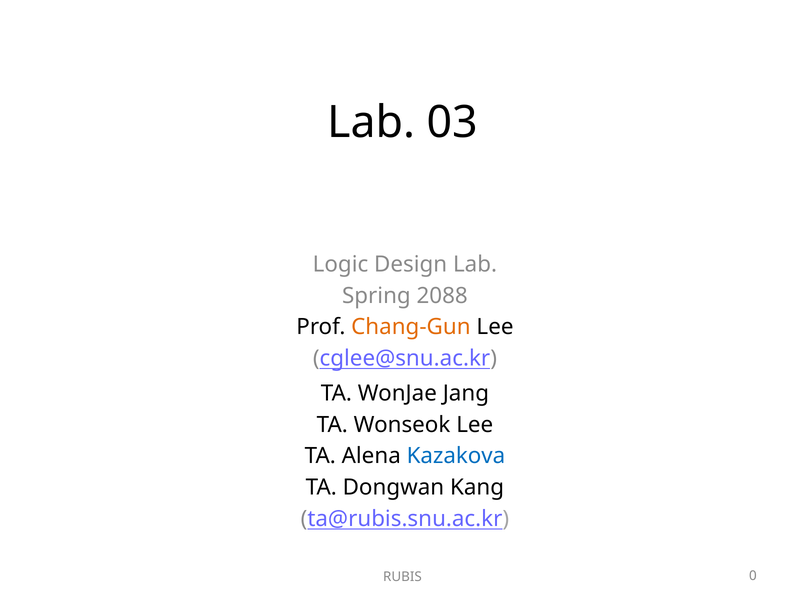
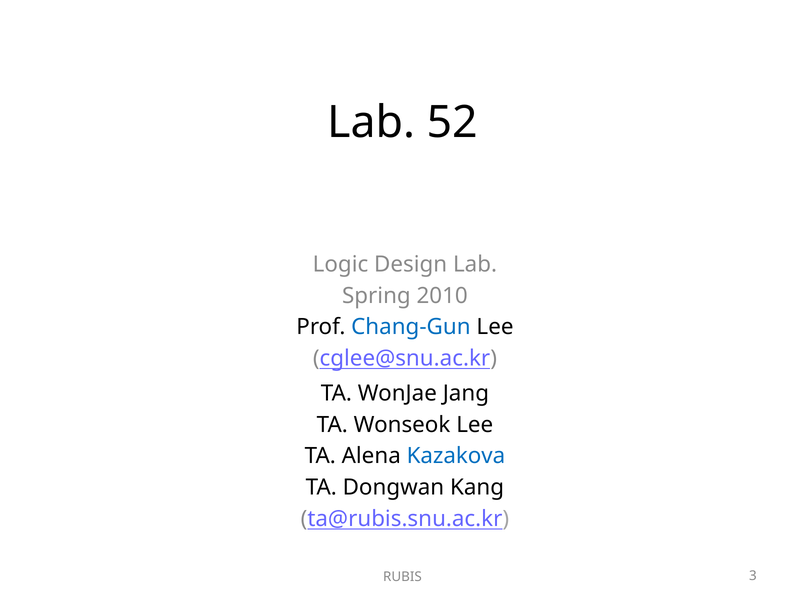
03: 03 -> 52 (452, 122)
2088: 2088 -> 2010 (442, 296)
Chang-Gun colour: orange -> blue (411, 327)
0: 0 -> 3 (753, 575)
